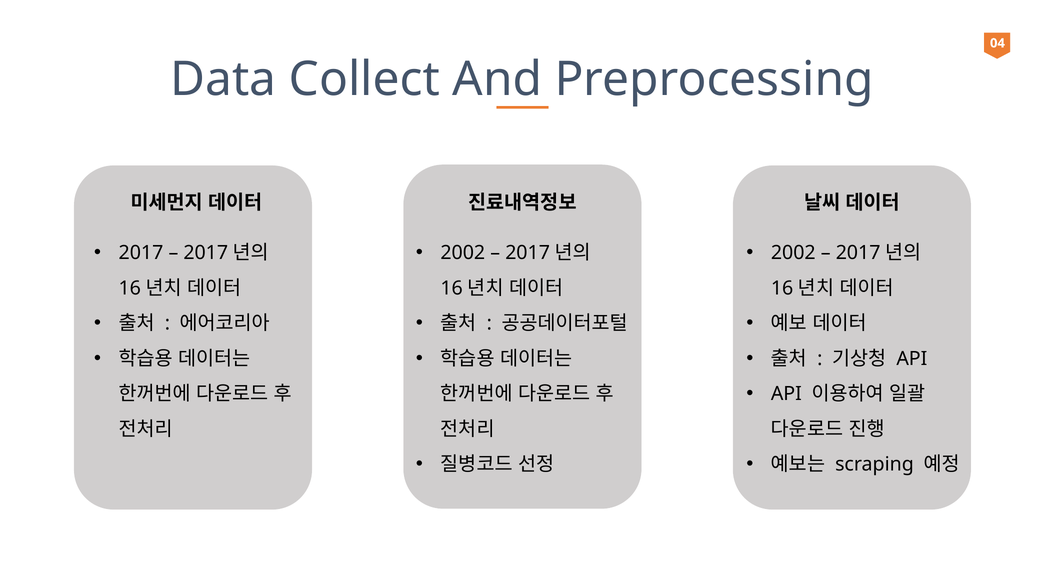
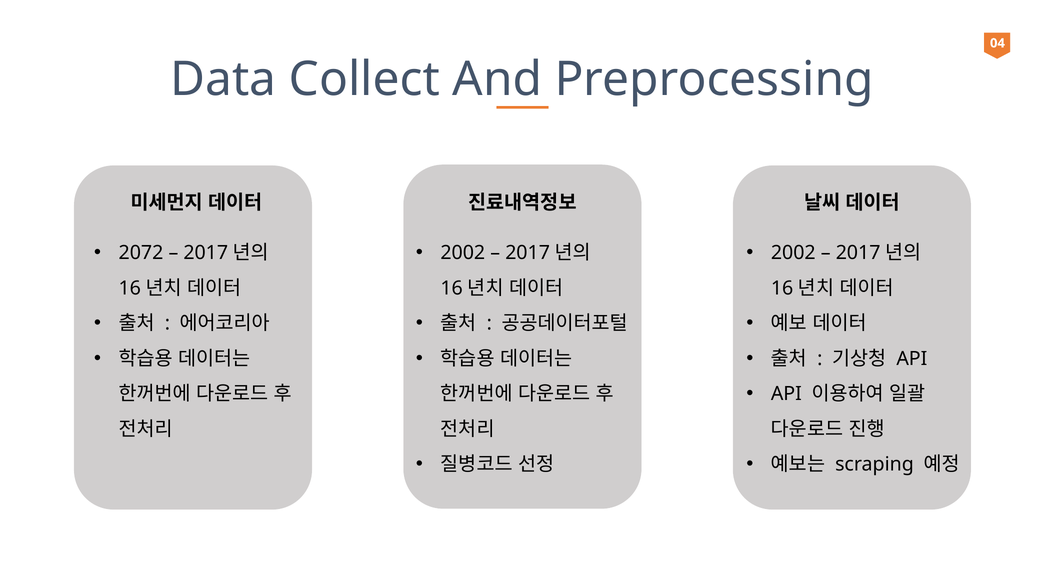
2017: 2017 -> 2072 (141, 253)
